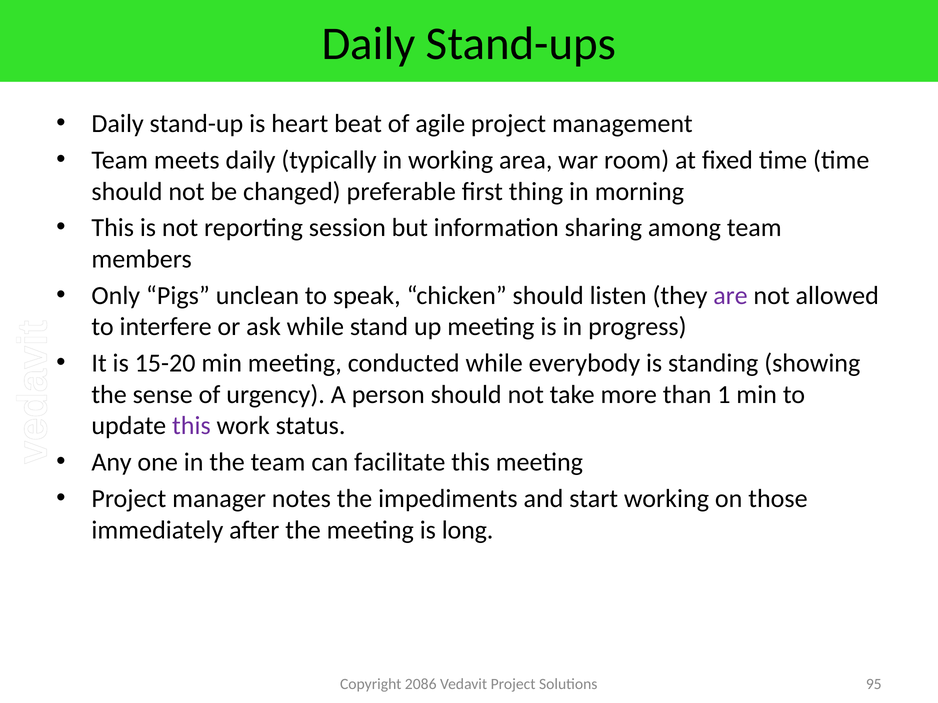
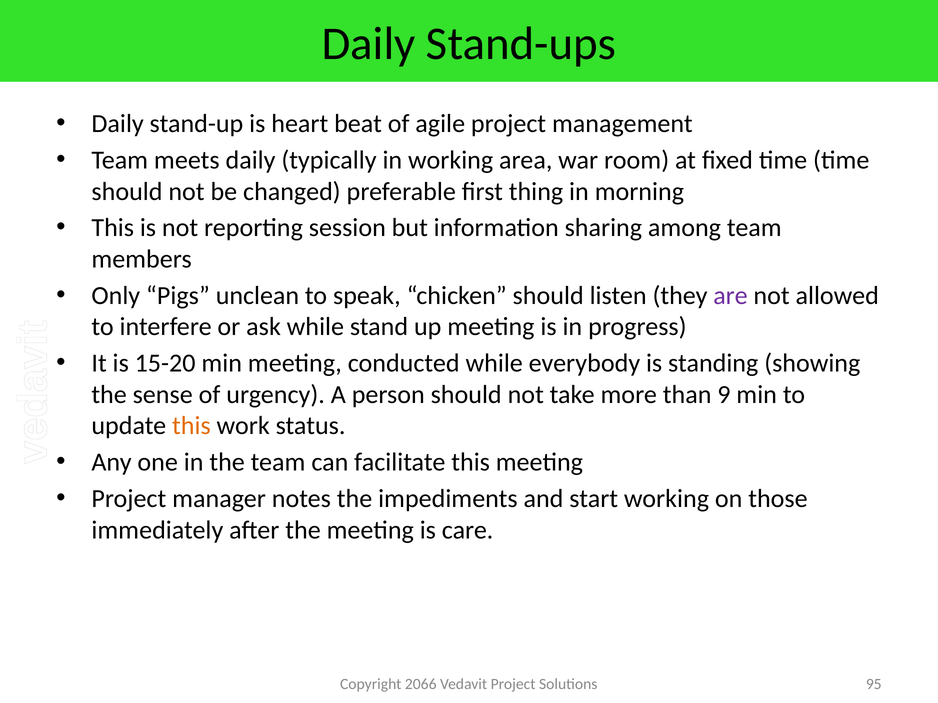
1: 1 -> 9 (724, 395)
this colour: purple -> orange (191, 426)
long: long -> care (468, 530)
2086: 2086 -> 2066 (421, 684)
